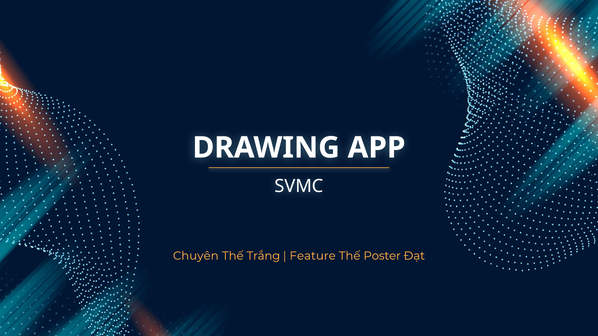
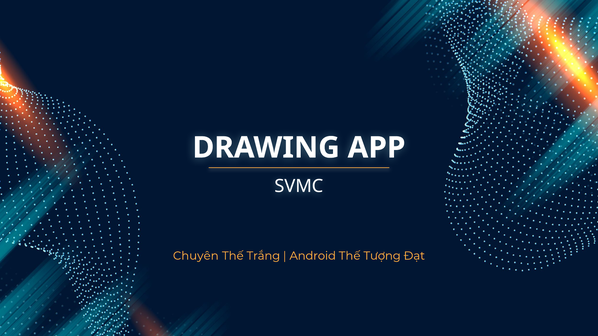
Feature: Feature -> Android (313, 256)
Poster: Poster -> Tượng (382, 256)
